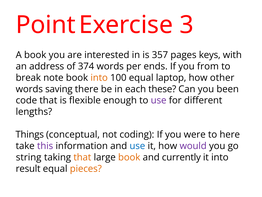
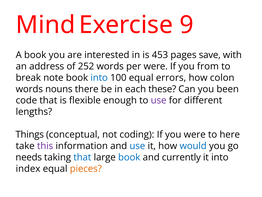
Point: Point -> Mind (46, 25)
3: 3 -> 9 (187, 25)
357: 357 -> 453 (160, 55)
keys: keys -> save (210, 55)
374: 374 -> 252 (86, 66)
per ends: ends -> were (156, 66)
into colour: orange -> blue (99, 78)
laptop: laptop -> errors (171, 78)
other: other -> colon (222, 78)
saving: saving -> nouns (59, 89)
would colour: purple -> blue (193, 146)
string: string -> needs (29, 157)
that colour: orange -> blue (82, 157)
book colour: orange -> blue (129, 157)
result: result -> index (28, 168)
